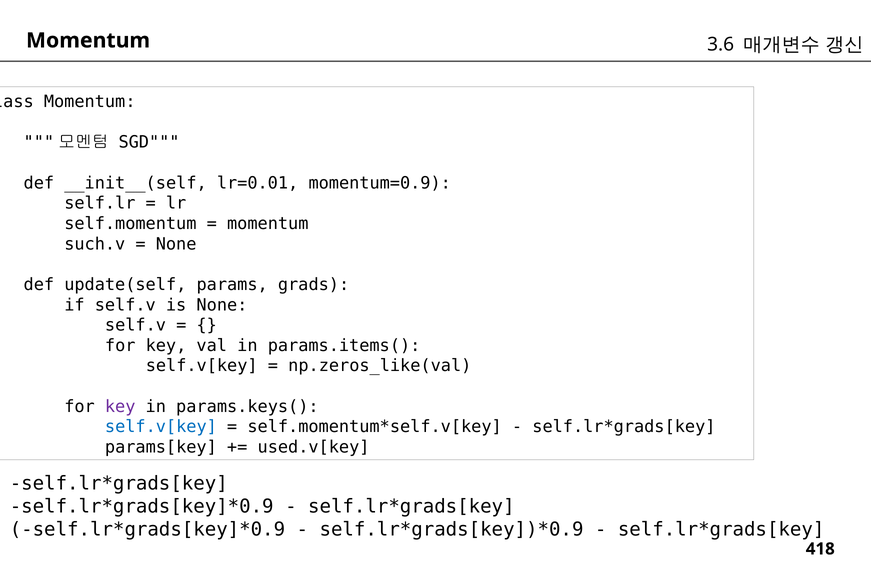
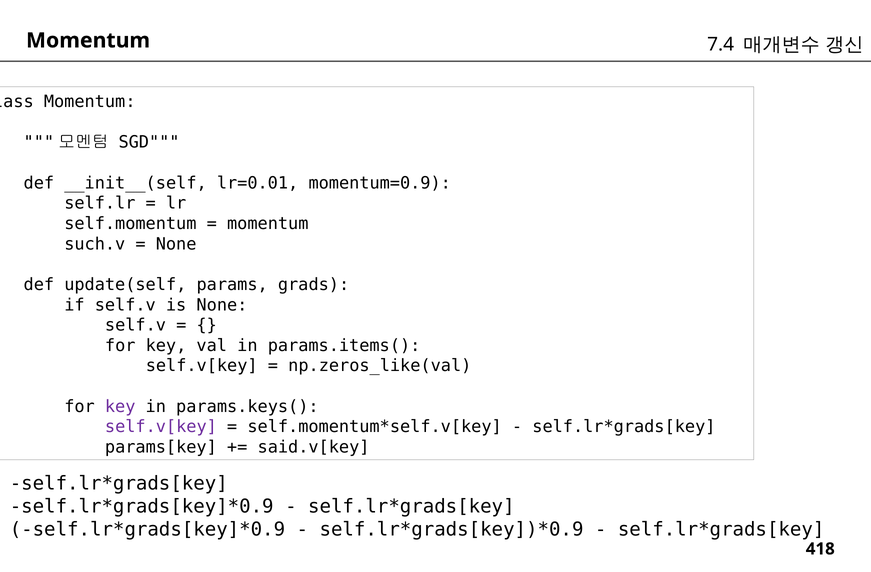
3.6: 3.6 -> 7.4 (721, 45)
self.v[key colour: blue -> purple (161, 427)
used.v[key: used.v[key -> said.v[key (314, 447)
